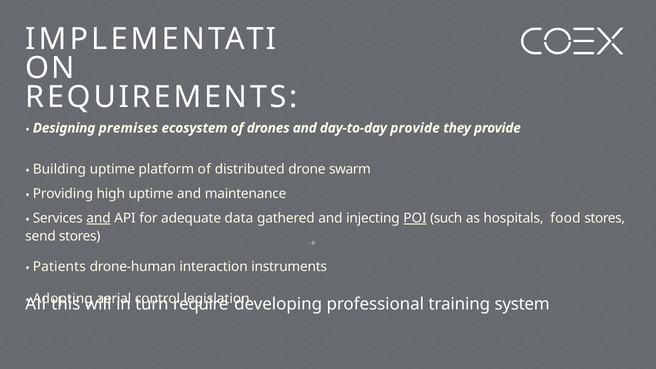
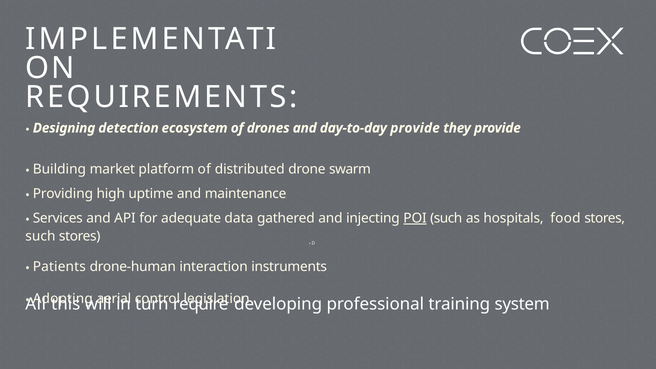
premises: premises -> detection (129, 128)
Building uptime: uptime -> market (112, 169)
and underline: present -> none (99, 218)
send: send -> such (40, 236)
